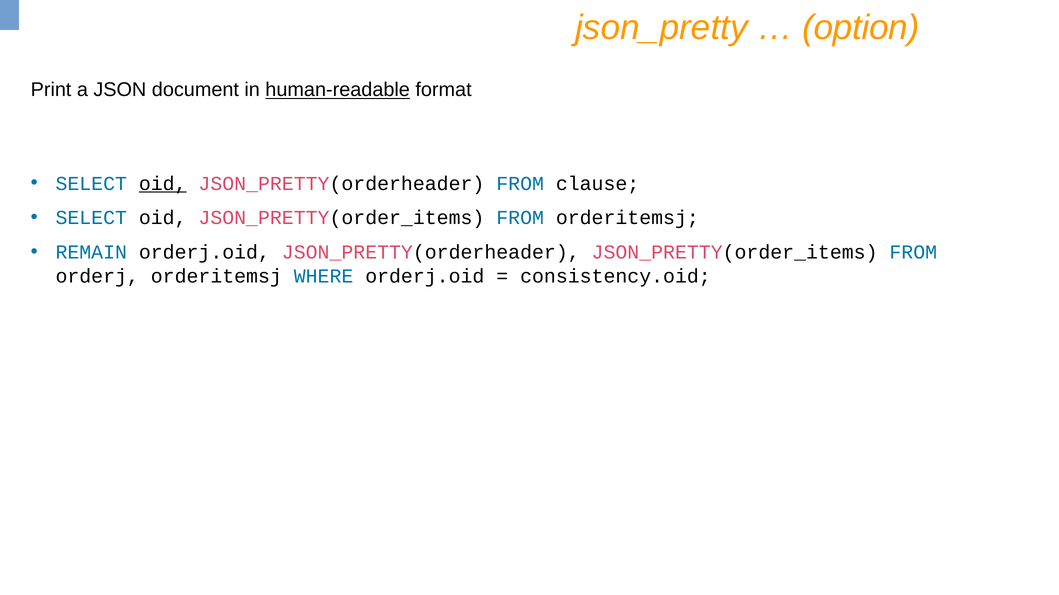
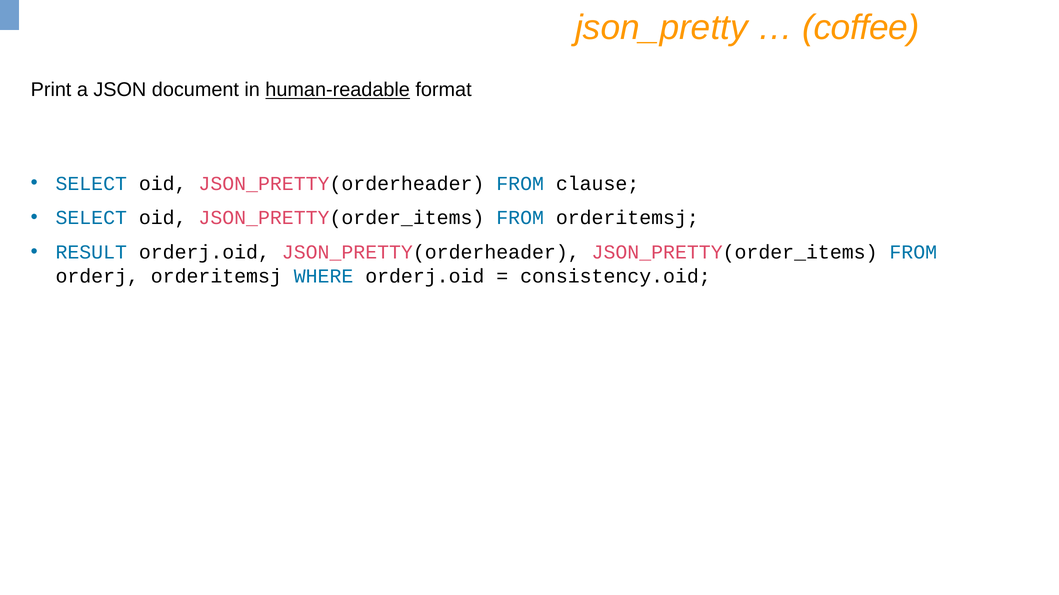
option: option -> coffee (861, 28)
oid underline: present -> none (163, 184)
REMAIN: REMAIN -> RESULT (91, 252)
